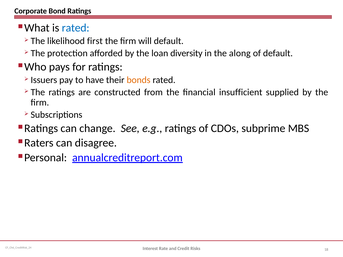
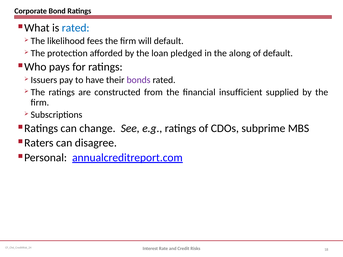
first: first -> fees (95, 41)
diversity: diversity -> pledged (186, 53)
bonds colour: orange -> purple (139, 80)
